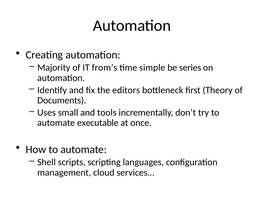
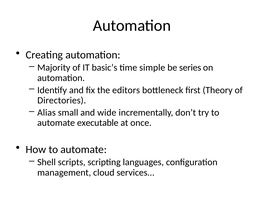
from’s: from’s -> basic’s (105, 68)
Documents: Documents -> Directories (62, 100)
Uses: Uses -> Alias (47, 112)
tools: tools -> wide (107, 112)
